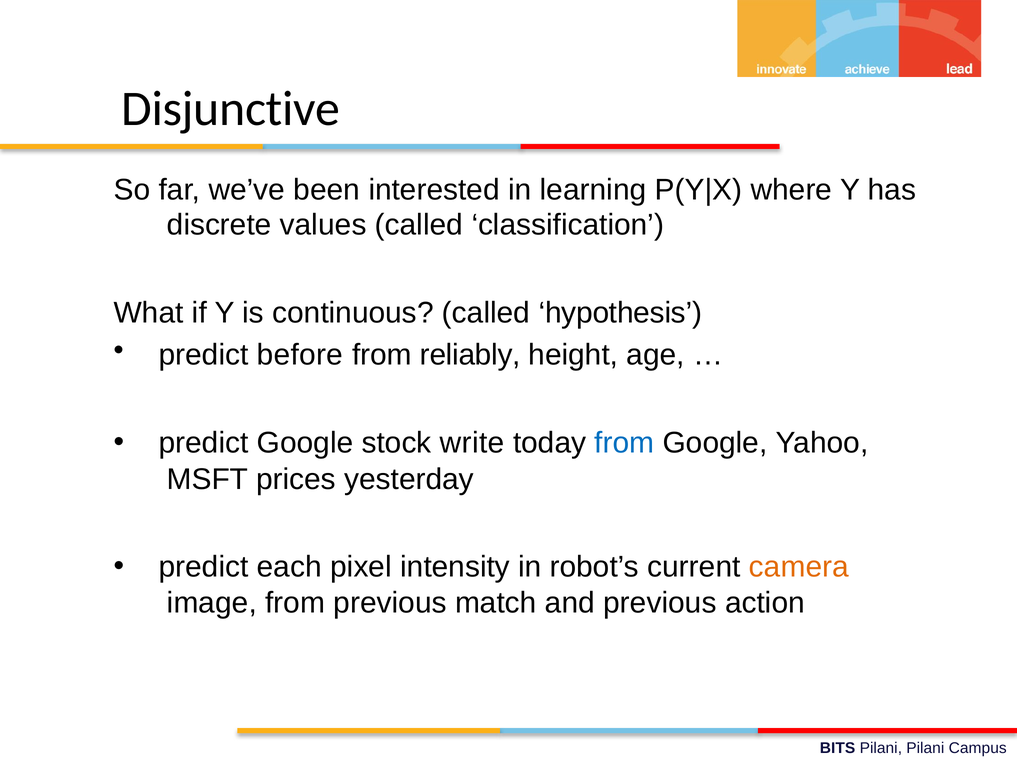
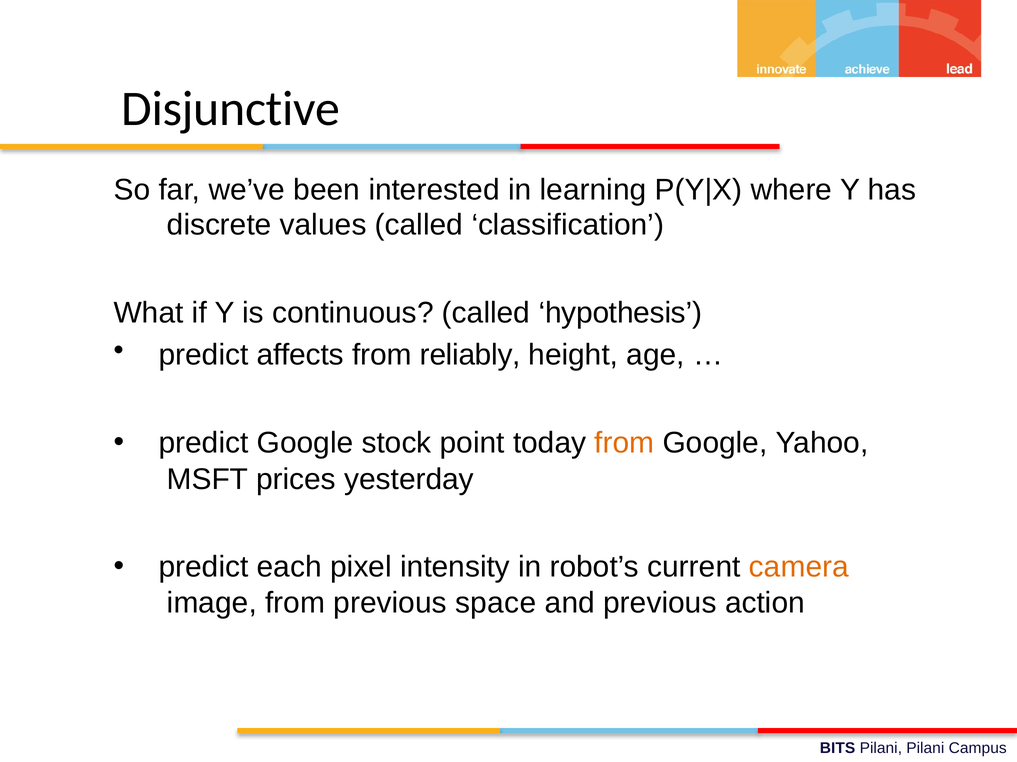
before: before -> affects (300, 355)
write: write -> point (472, 443)
from colour: blue -> orange (624, 443)
match: match -> space (496, 604)
